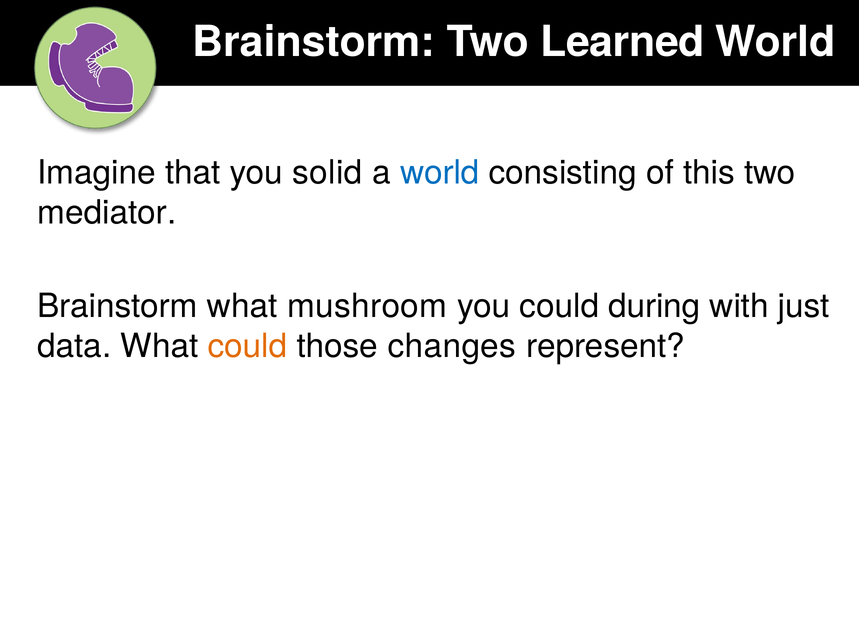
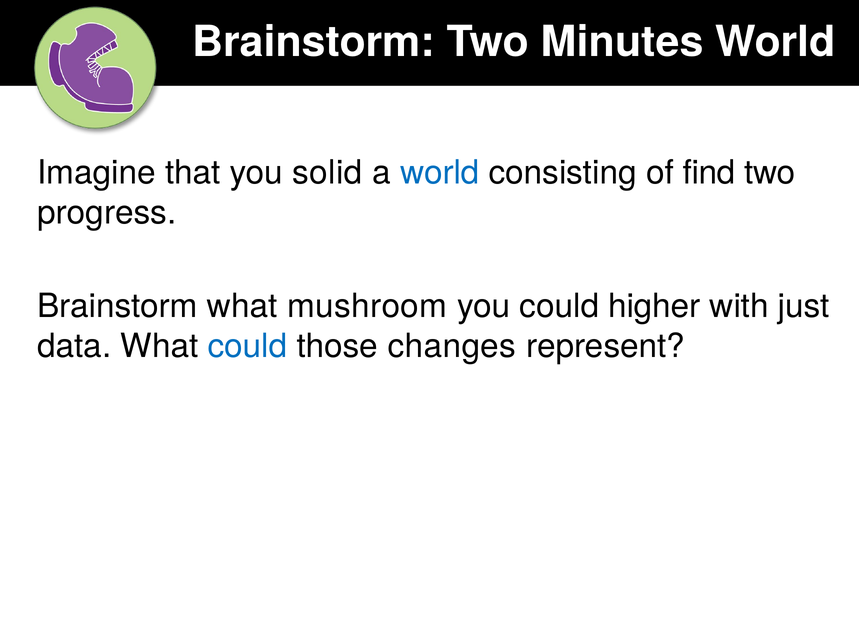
Learned: Learned -> Minutes (622, 42)
this: this -> find (709, 173)
mediator: mediator -> progress (107, 213)
during: during -> higher (654, 306)
could colour: orange -> blue (248, 347)
